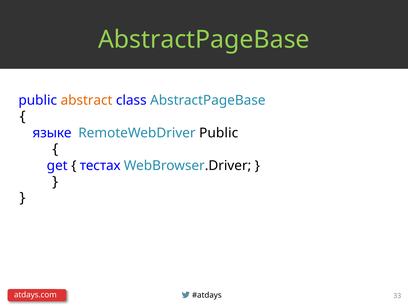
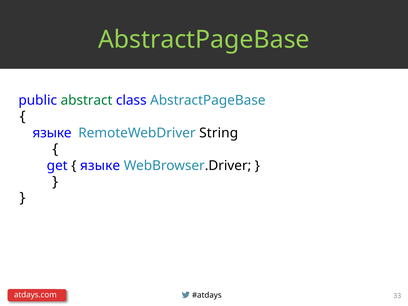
abstract colour: orange -> green (87, 100)
RemoteWebDriver Public: Public -> String (219, 133)
тестах: тестах -> языке (100, 166)
